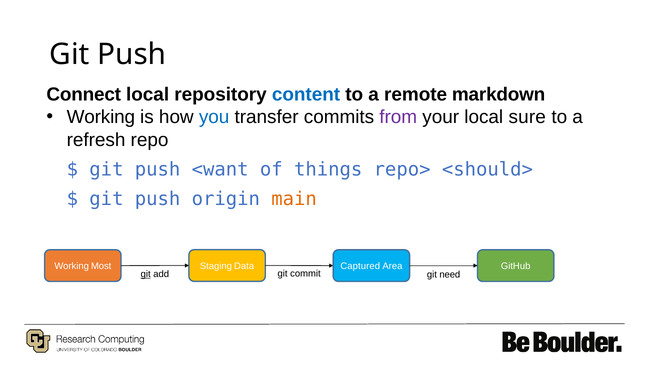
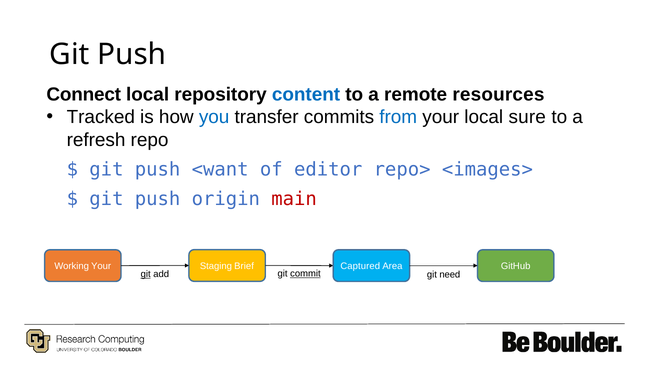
markdown: markdown -> resources (498, 94)
Working: Working -> Tracked (101, 117)
from colour: purple -> blue (398, 117)
things: things -> editor (328, 169)
<should>: <should> -> <images> (487, 169)
main colour: orange -> red (294, 199)
Working Most: Most -> Your (101, 266)
Data: Data -> Brief (244, 266)
commit underline: none -> present (305, 274)
